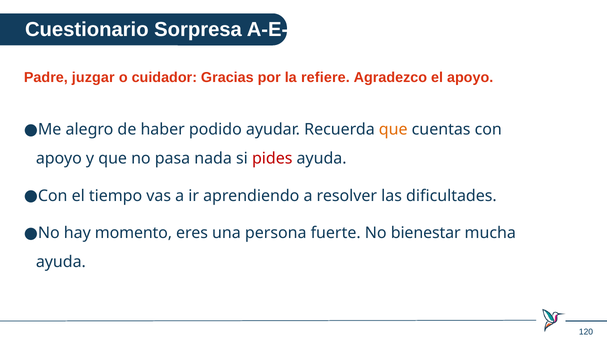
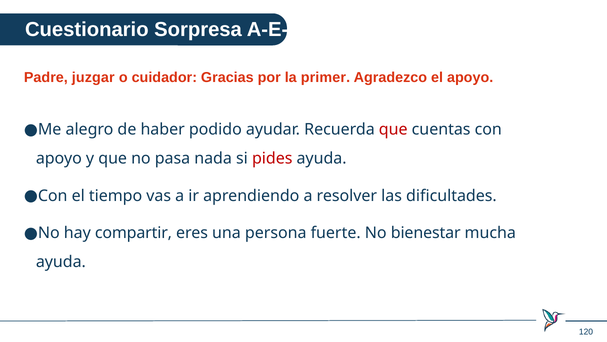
refiere: refiere -> primer (325, 77)
que colour: orange -> red (393, 129)
momento: momento -> compartir (133, 233)
